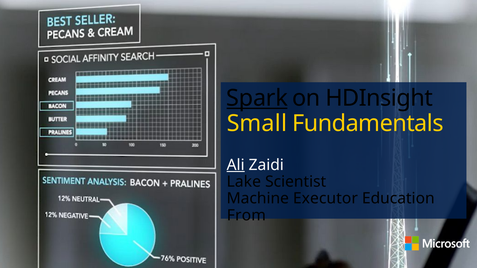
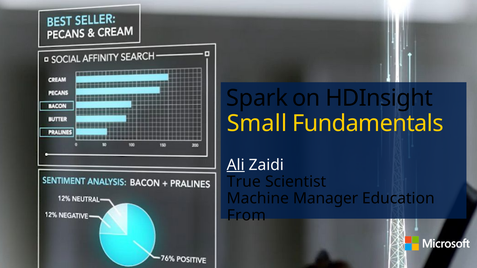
Spark underline: present -> none (257, 98)
Lake: Lake -> True (244, 182)
Executor: Executor -> Manager (326, 199)
